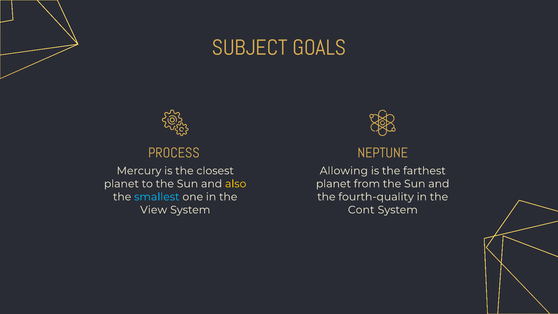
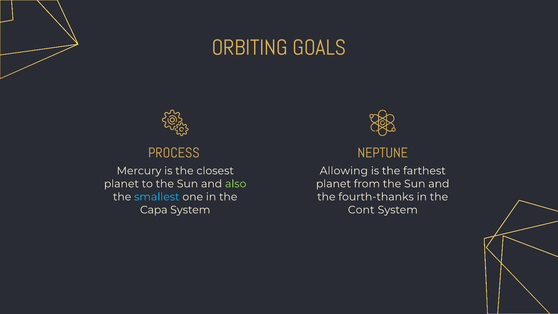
SUBJECT: SUBJECT -> ORBITING (250, 48)
also colour: yellow -> light green (236, 184)
fourth-quality: fourth-quality -> fourth-thanks (376, 197)
View: View -> Capa (154, 210)
